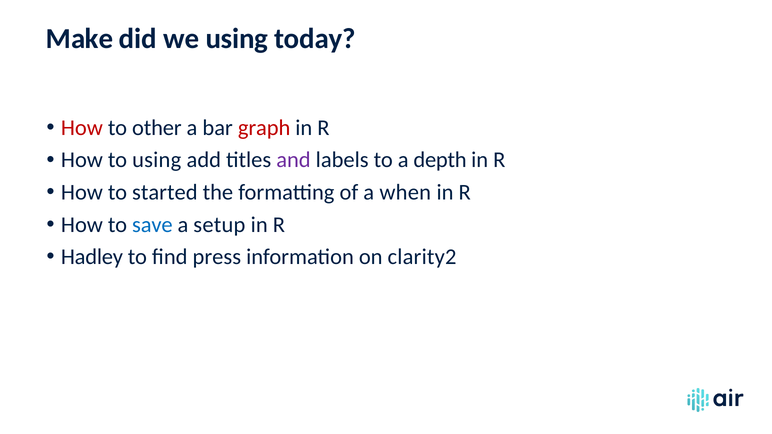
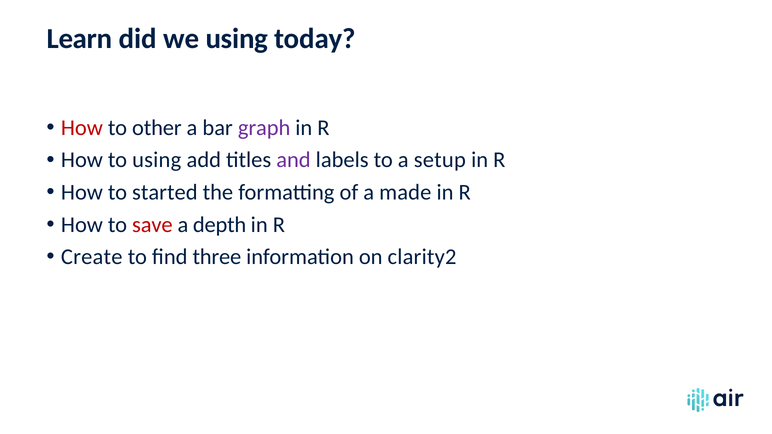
Make: Make -> Learn (80, 39)
graph colour: red -> purple (264, 128)
depth: depth -> setup (440, 160)
when: when -> made (405, 192)
save colour: blue -> red (152, 225)
setup: setup -> depth (220, 225)
Hadley: Hadley -> Create (92, 257)
press: press -> three (217, 257)
